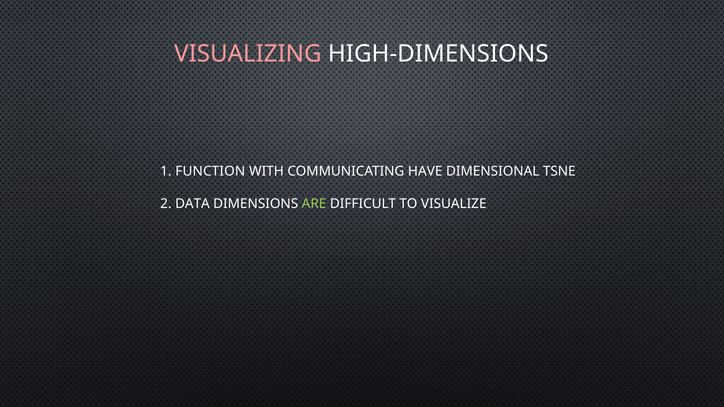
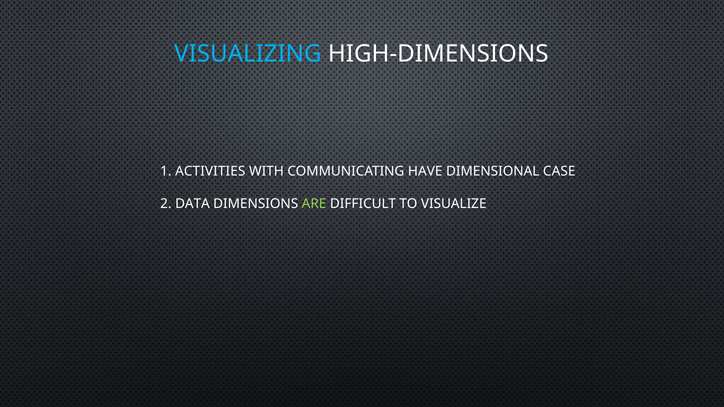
VISUALIZING colour: pink -> light blue (248, 54)
FUNCTION: FUNCTION -> ACTIVITIES (210, 172)
TSNE: TSNE -> CASE (559, 172)
